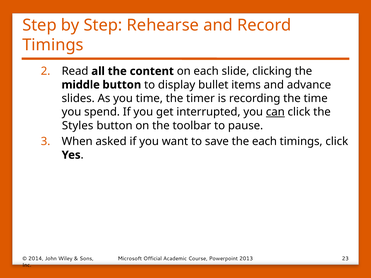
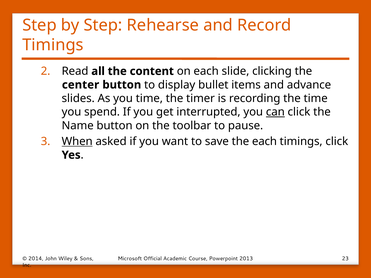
middle: middle -> center (81, 85)
Styles: Styles -> Name (78, 126)
When underline: none -> present (77, 142)
